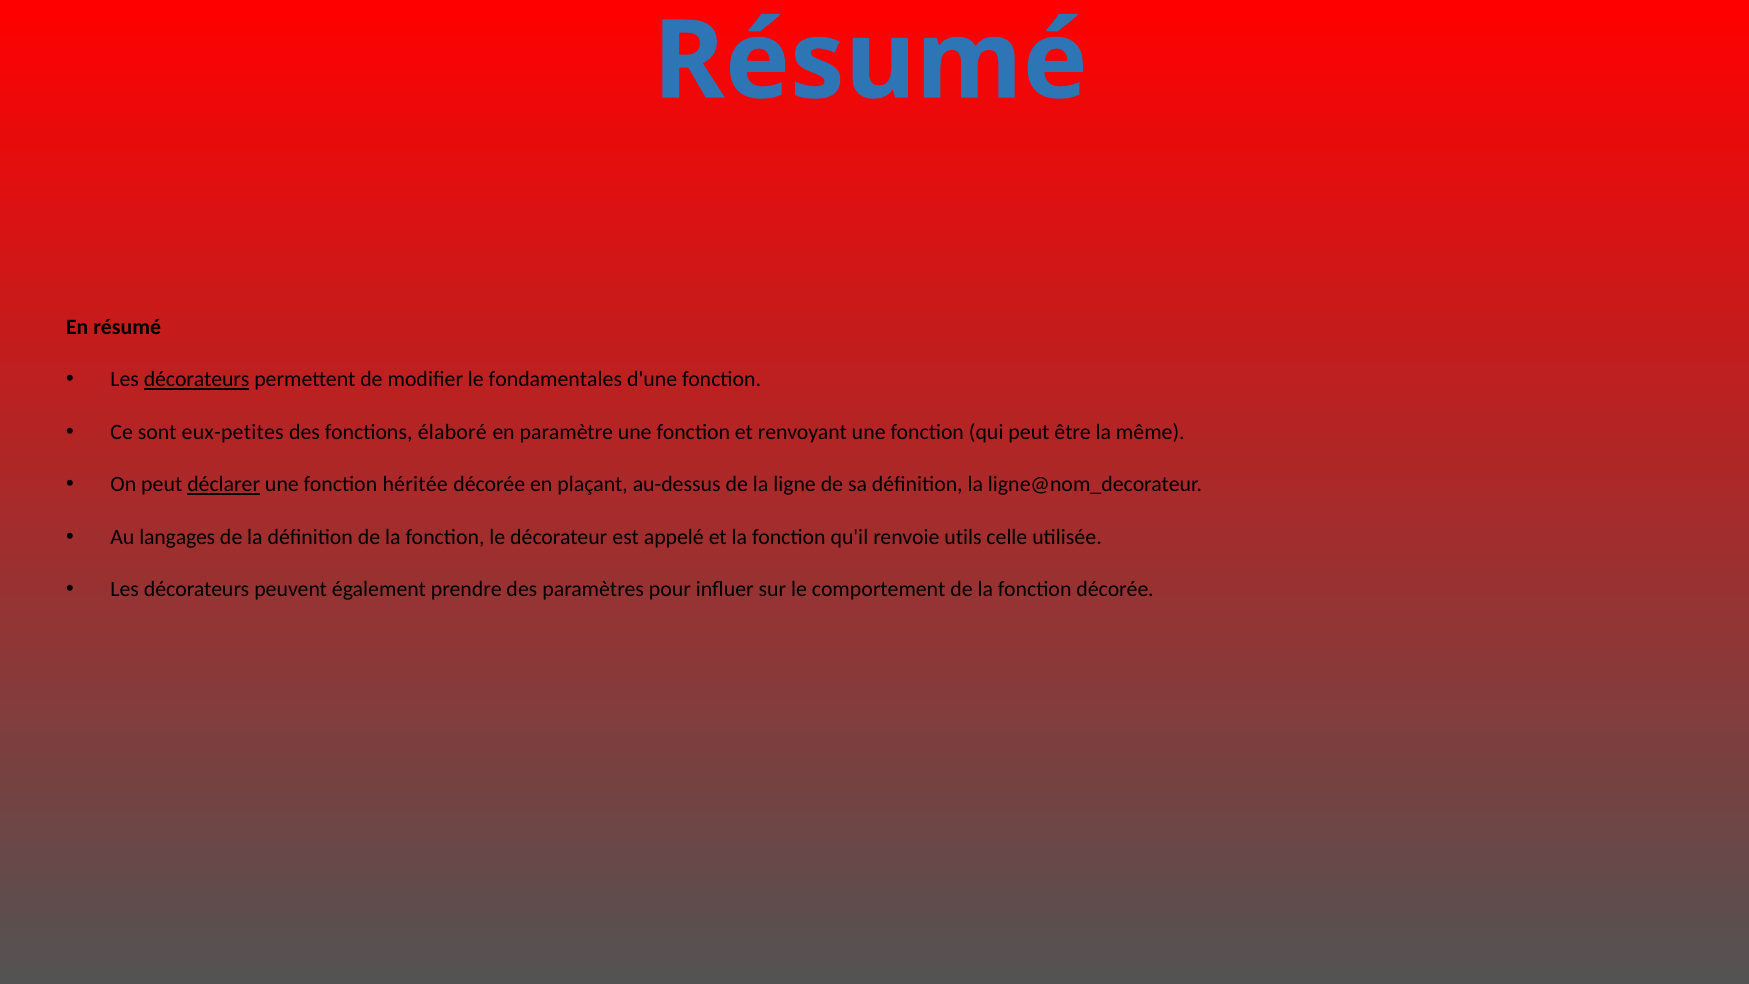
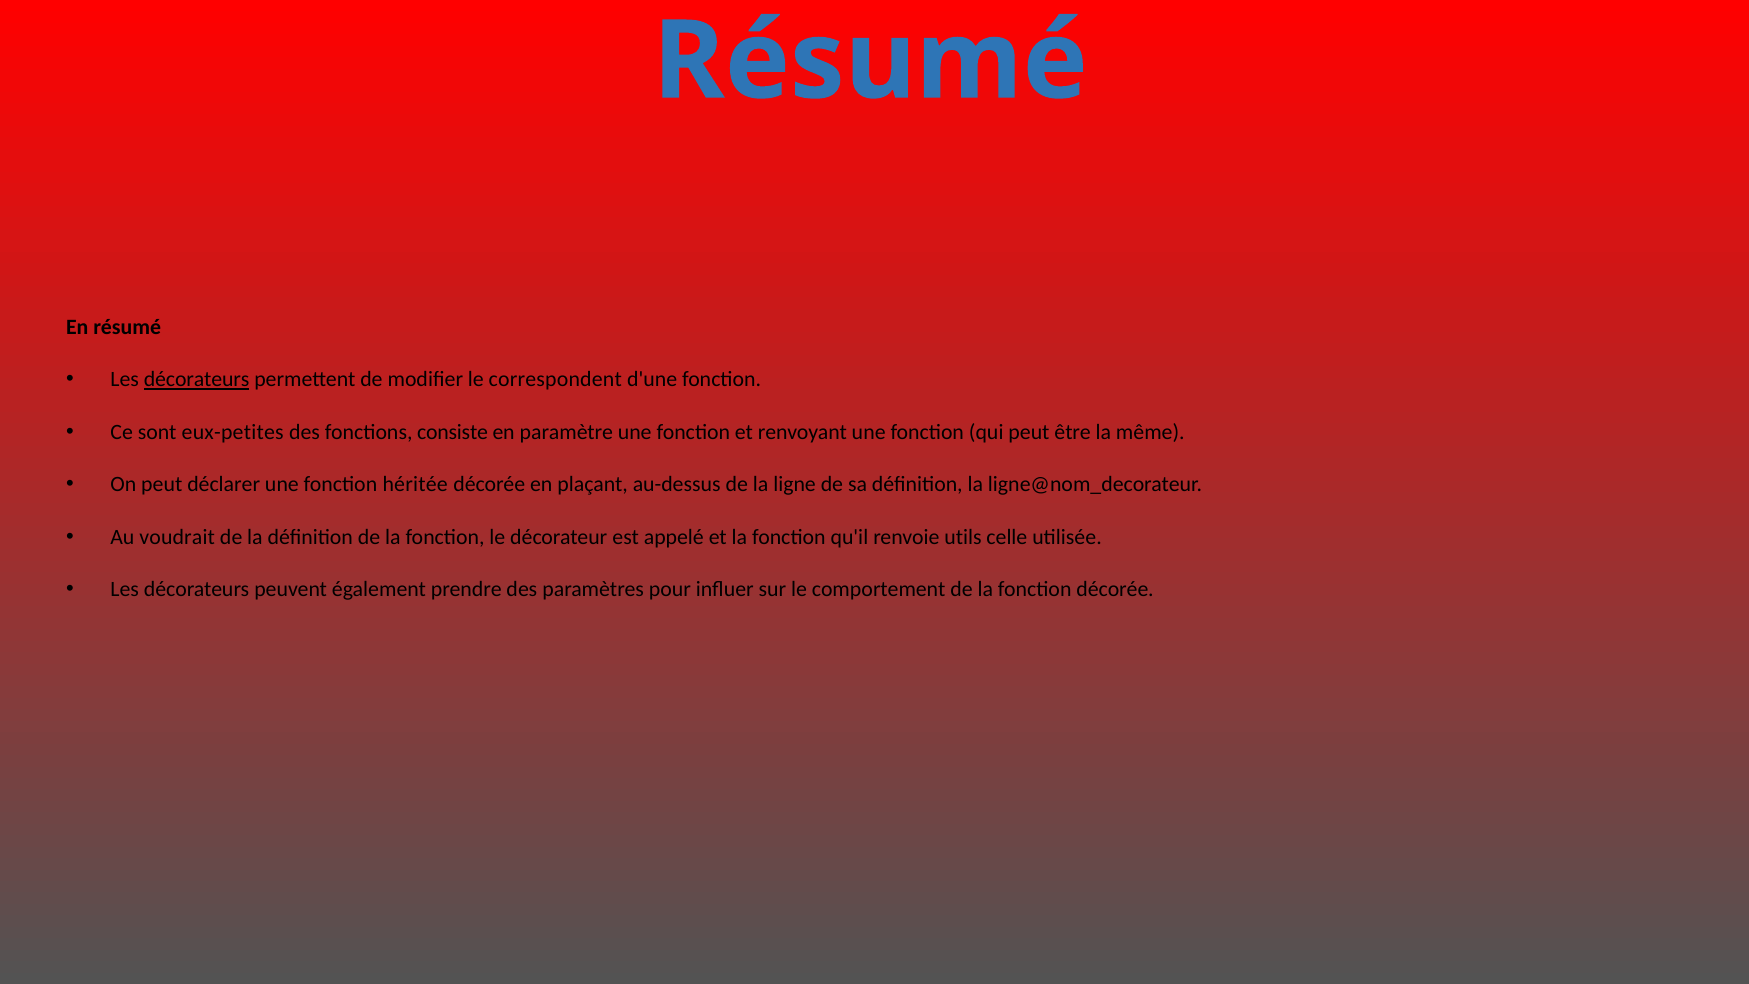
fondamentales: fondamentales -> correspondent (555, 380)
élaboré: élaboré -> consiste (453, 432)
déclarer underline: present -> none (224, 485)
langages: langages -> voudrait (177, 537)
